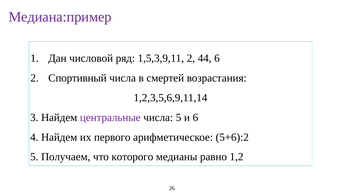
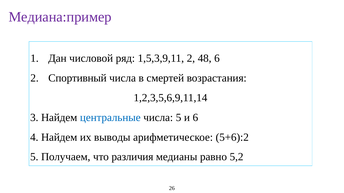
44: 44 -> 48 (205, 58)
центральные colour: purple -> blue (110, 118)
первого: первого -> выводы (112, 138)
которого: которого -> различия (132, 157)
1,2: 1,2 -> 5,2 (237, 157)
